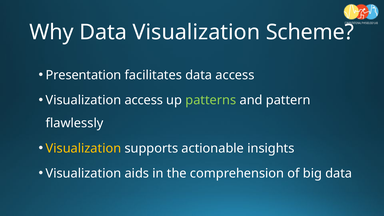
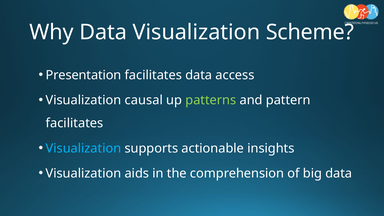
Visualization access: access -> causal (144, 100)
flawlessly: flawlessly -> facilitates (74, 123)
Visualization colour: yellow -> light blue (83, 148)
